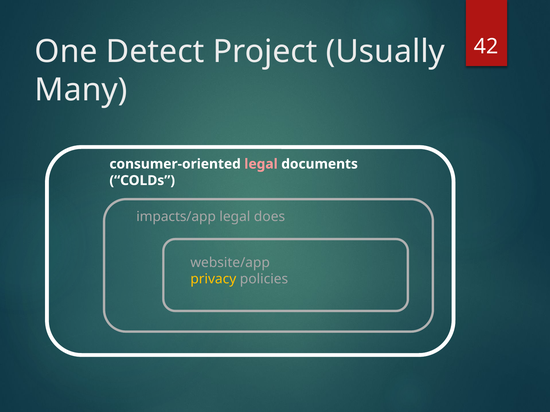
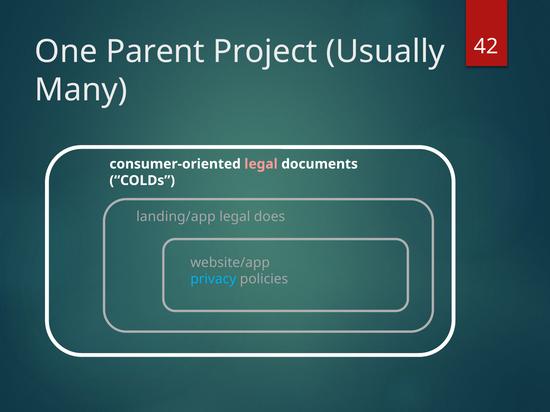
Detect: Detect -> Parent (155, 51)
impacts/app: impacts/app -> landing/app (176, 217)
privacy colour: yellow -> light blue (213, 279)
